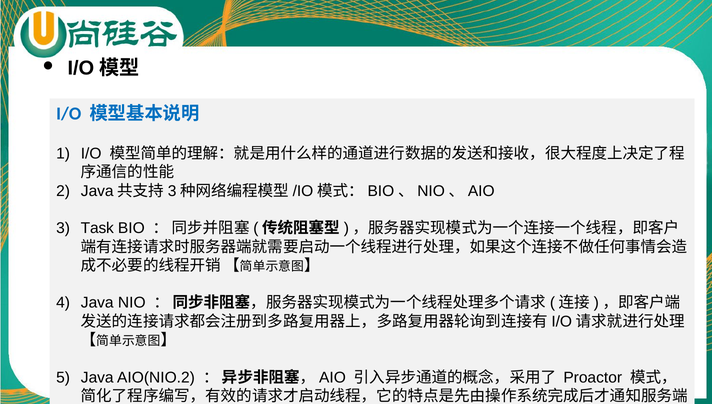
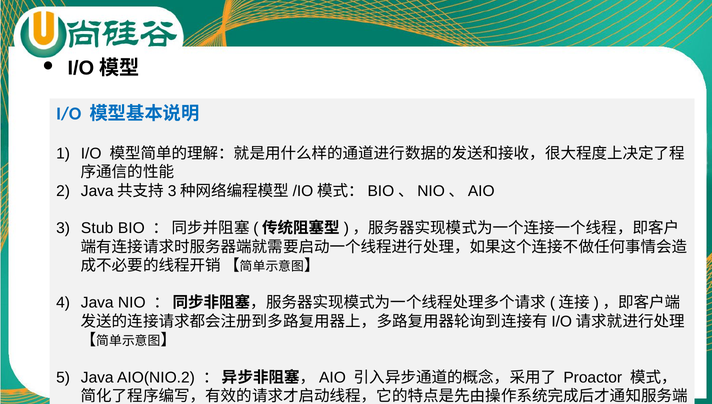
Task: Task -> Stub (97, 228)
